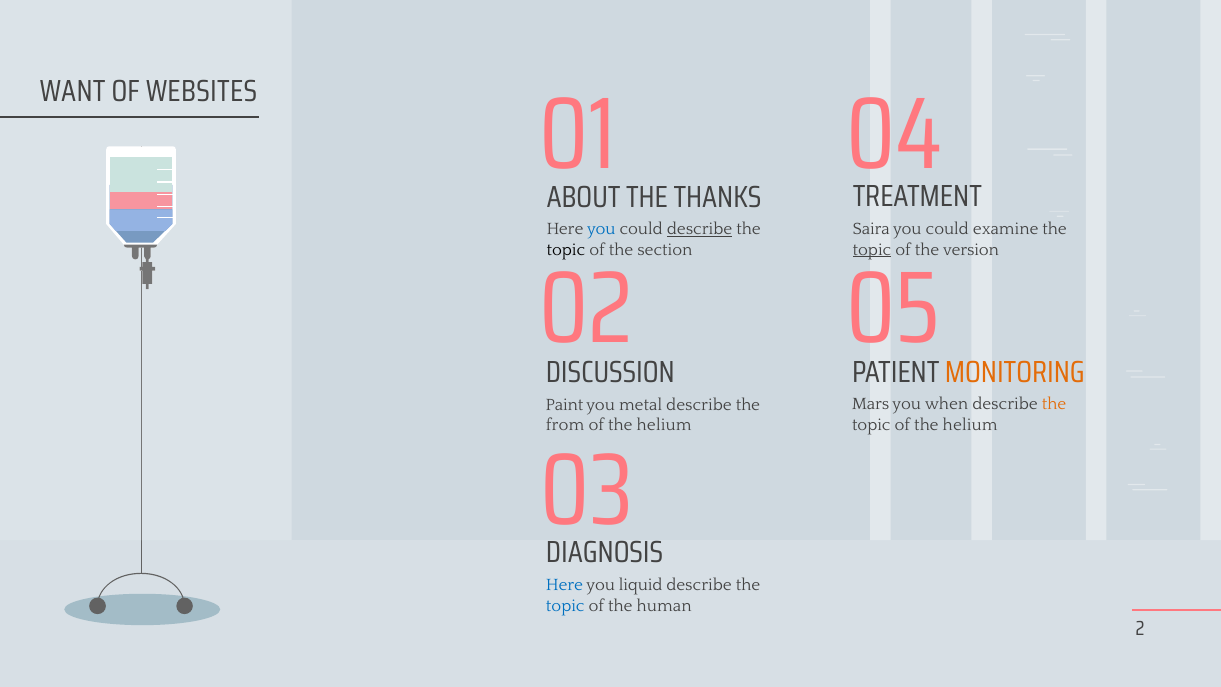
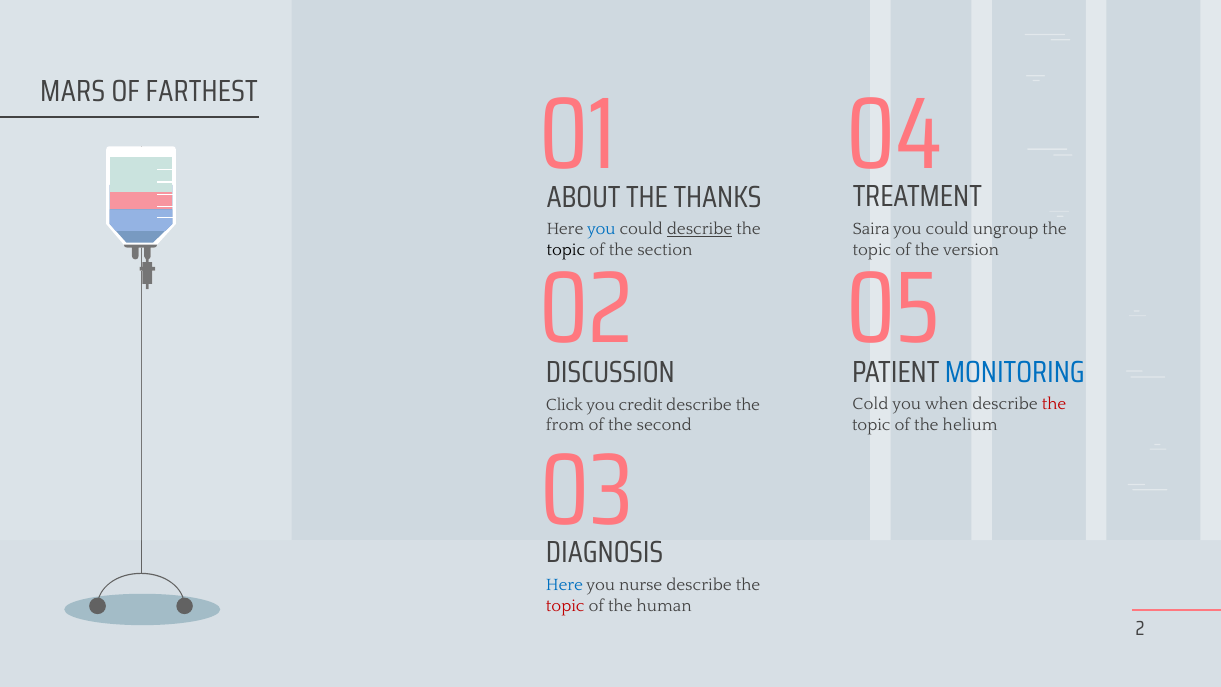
WANT: WANT -> MARS (73, 91)
WEBSITES: WEBSITES -> FARTHEST (202, 91)
examine: examine -> ungroup (1006, 229)
topic underline: present -> none (872, 249)
MONITORING colour: orange -> blue (1015, 372)
Mars: Mars -> Cold (870, 404)
the colour: orange -> red (1054, 404)
Paint: Paint -> Click (565, 404)
metal: metal -> credit (641, 404)
helium: helium -> second (664, 425)
liquid: liquid -> nurse (641, 585)
topic colour: blue -> red (565, 605)
